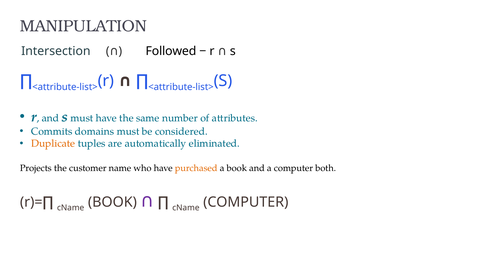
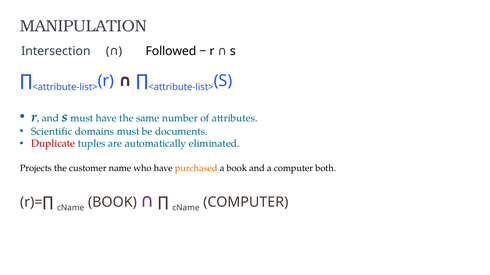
Commits: Commits -> Scientific (52, 132)
considered: considered -> documents (181, 132)
Duplicate colour: orange -> red (53, 144)
